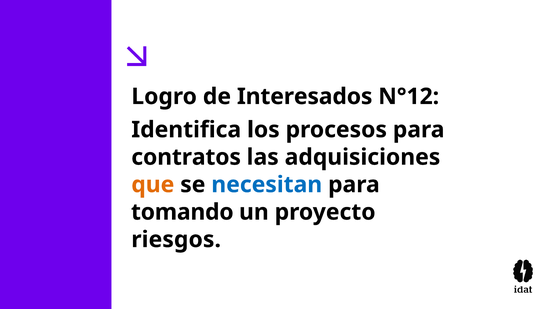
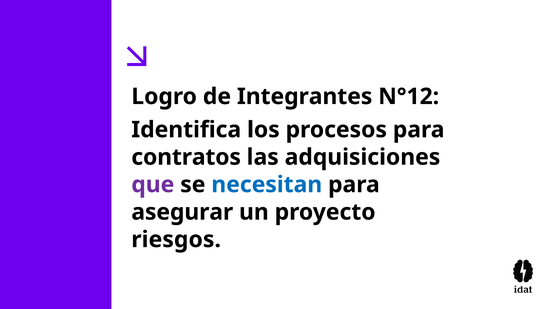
Interesados: Interesados -> Integrantes (305, 97)
que colour: orange -> purple (153, 185)
tomando: tomando -> asegurar (182, 212)
